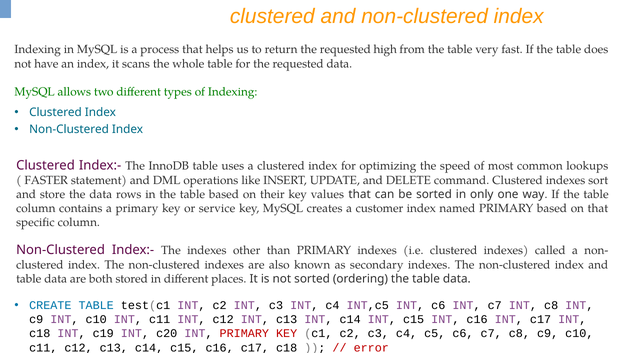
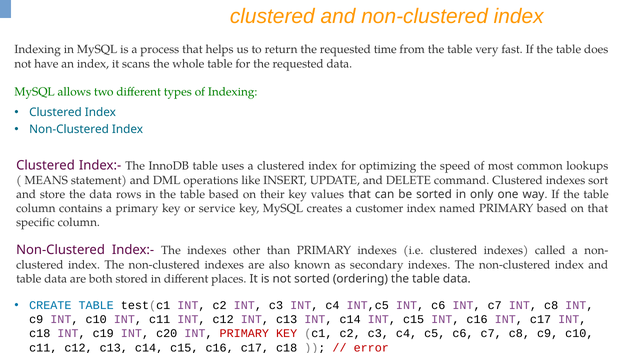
high: high -> time (385, 50)
FASTER: FASTER -> MEANS (46, 180)
